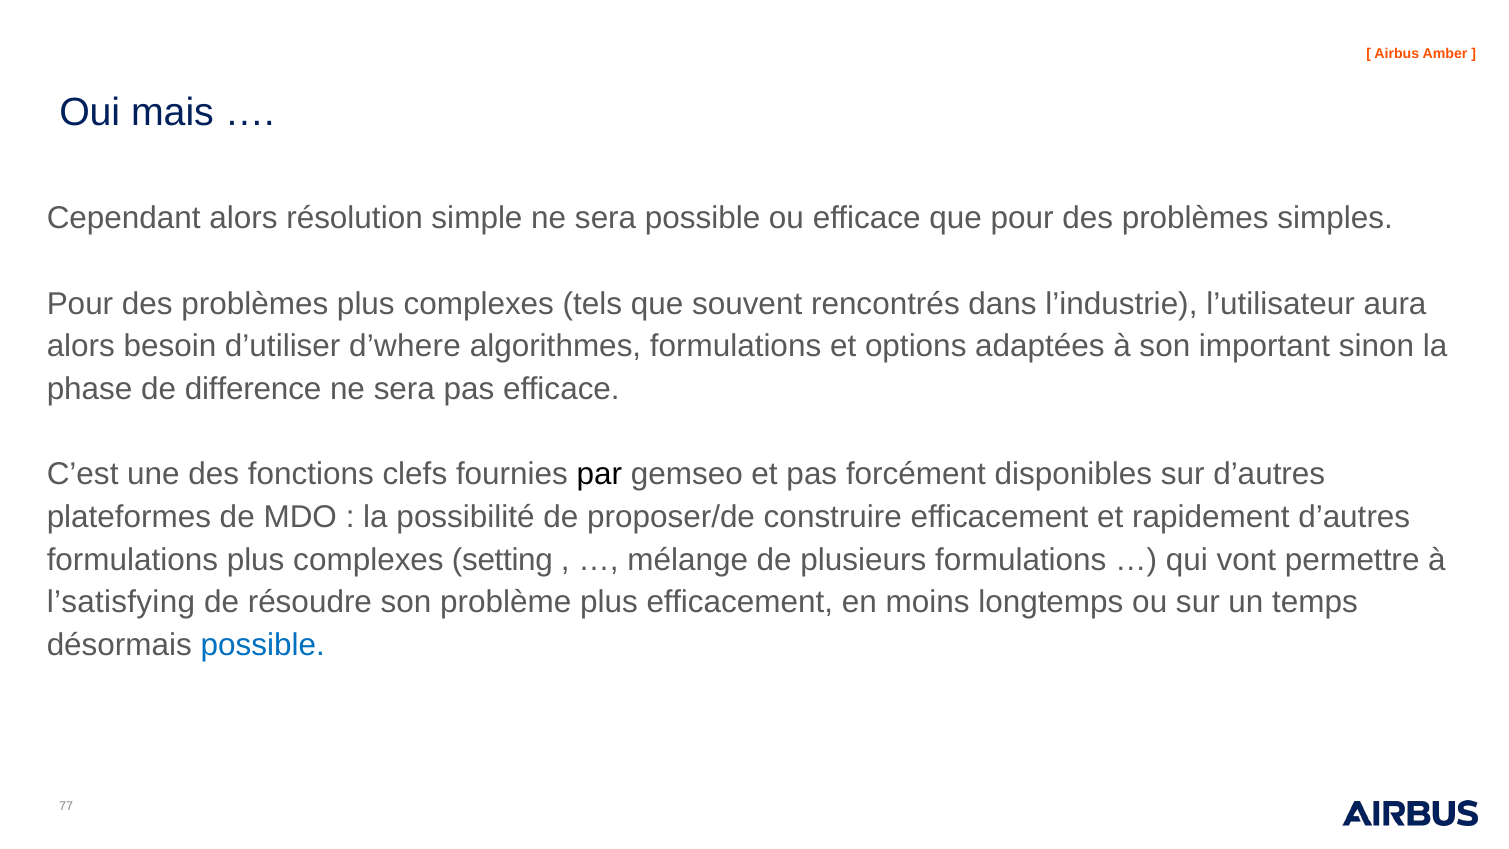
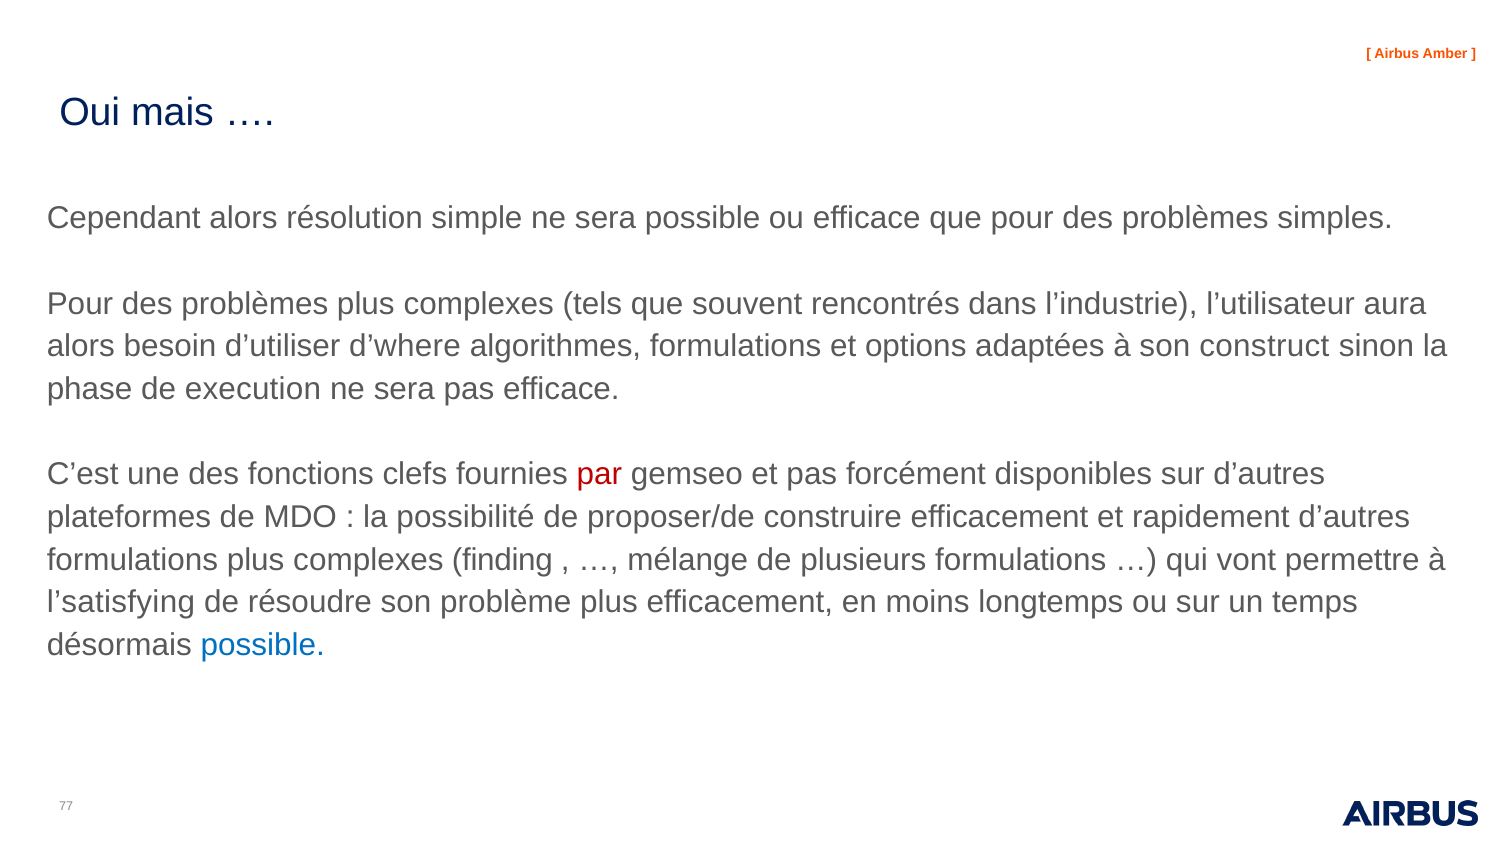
important: important -> construct (1264, 346)
difference: difference -> execution (253, 389)
par colour: black -> red (599, 474)
setting: setting -> finding (502, 560)
